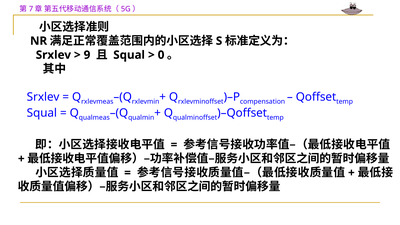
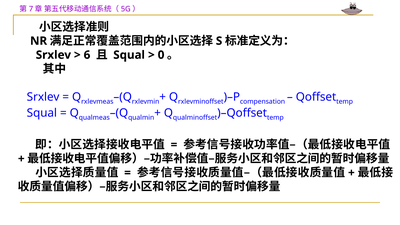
9: 9 -> 6 (87, 55)
